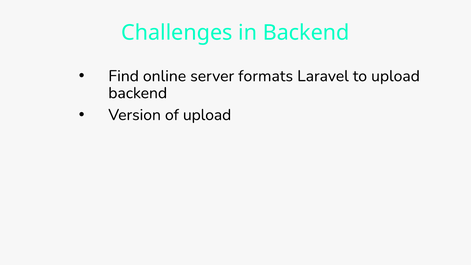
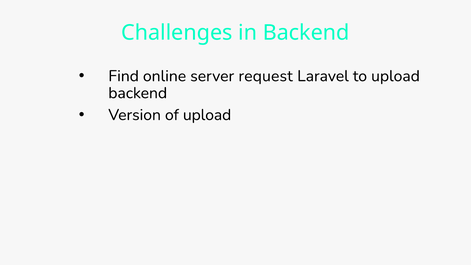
formats: formats -> request (266, 76)
